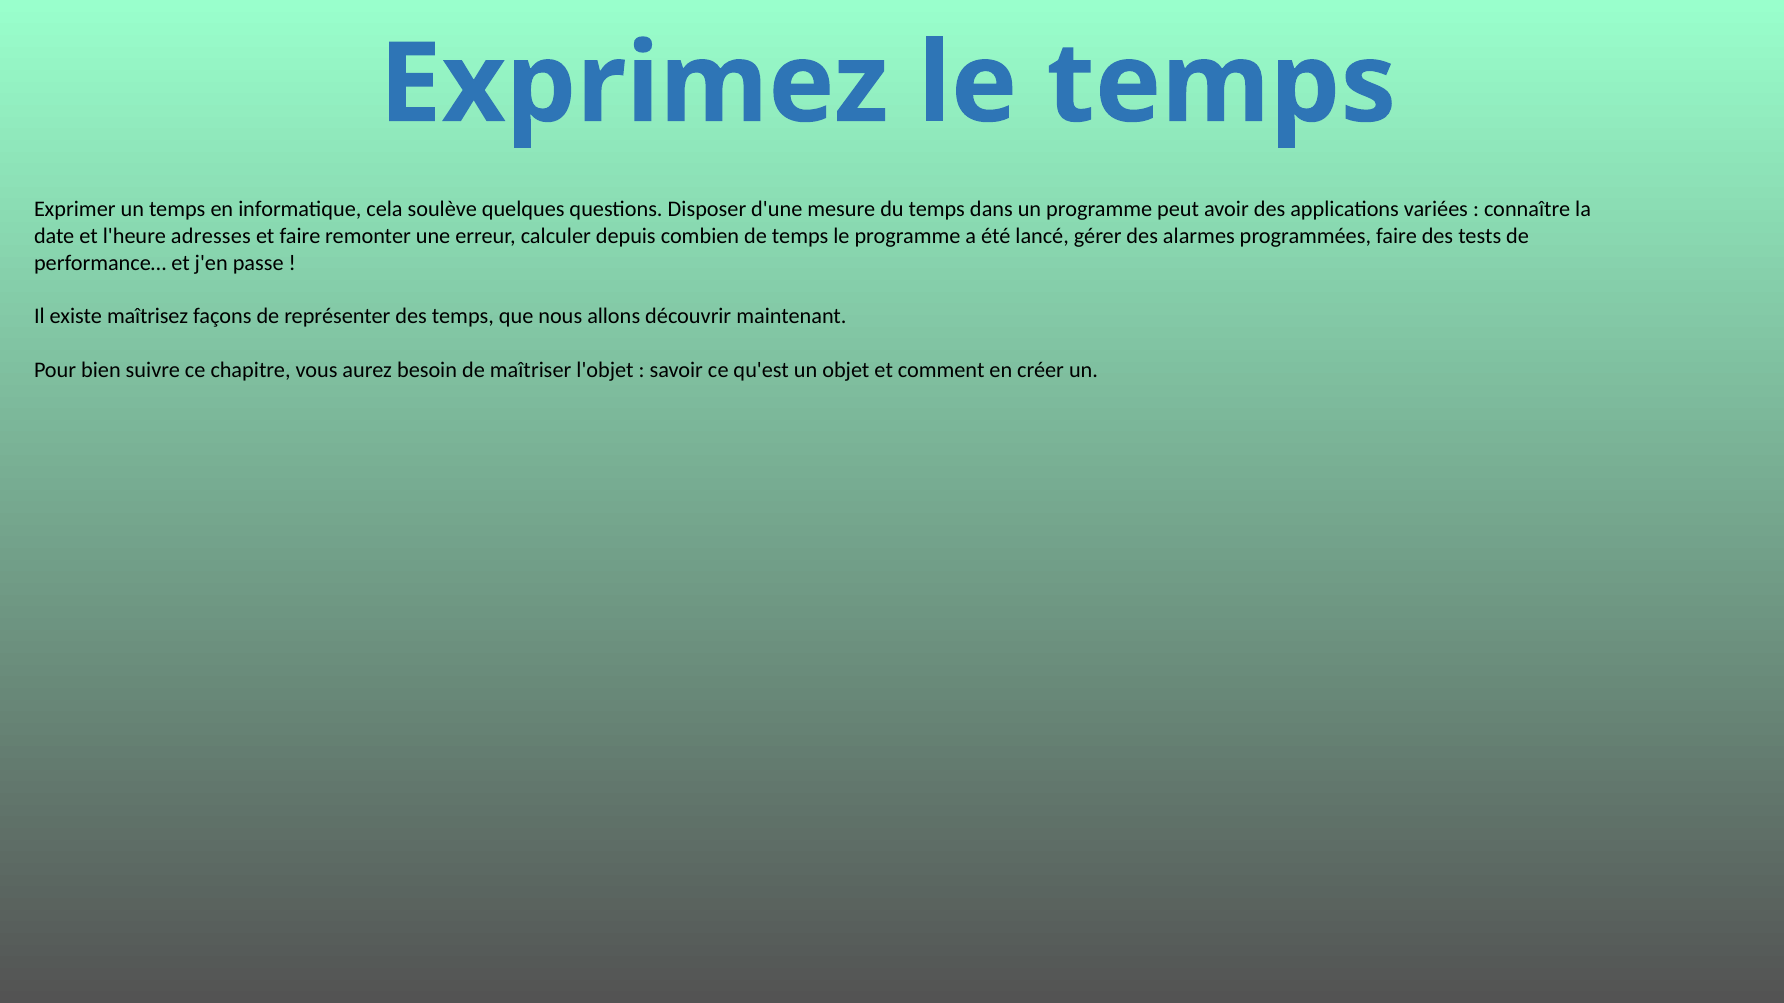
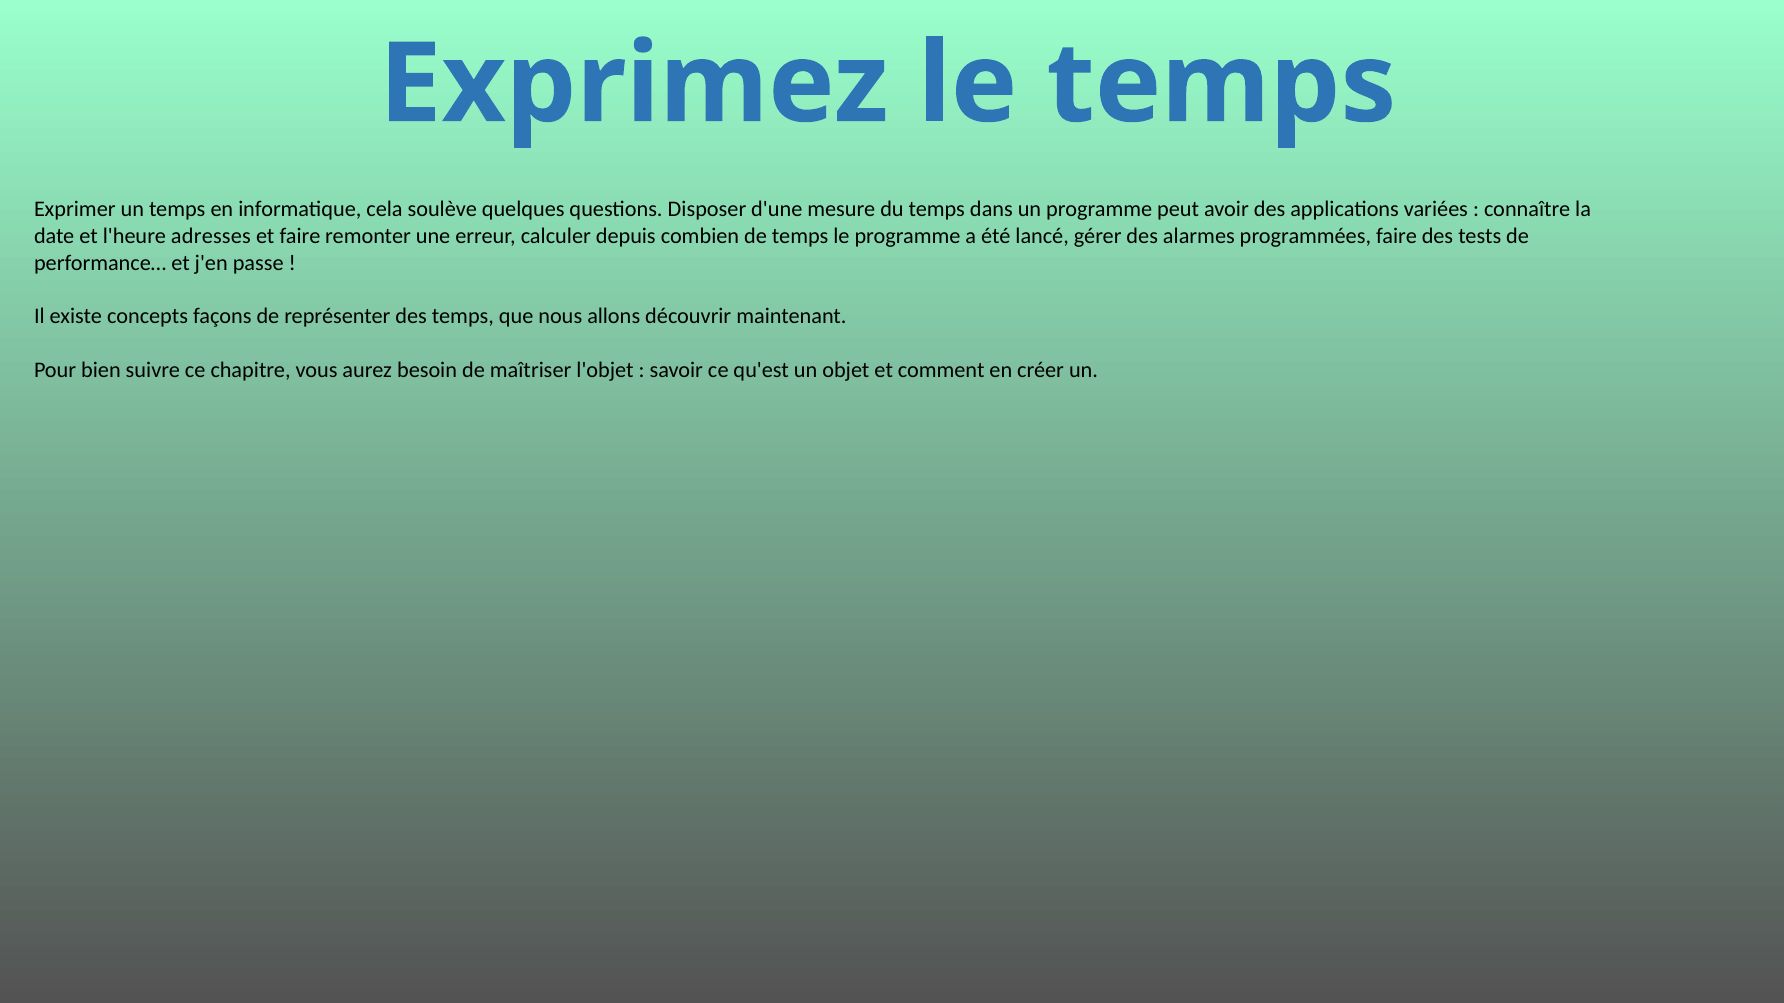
maîtrisez: maîtrisez -> concepts (148, 316)
